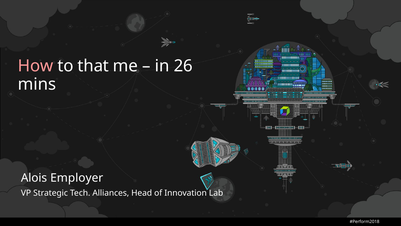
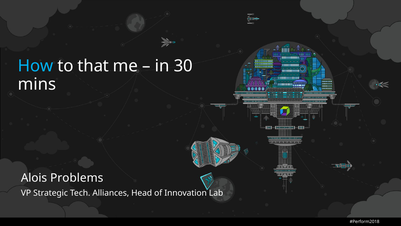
How colour: pink -> light blue (36, 66)
26: 26 -> 30 (183, 66)
Employer: Employer -> Problems (77, 178)
